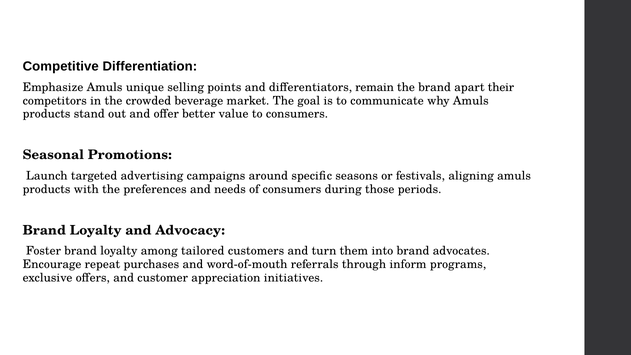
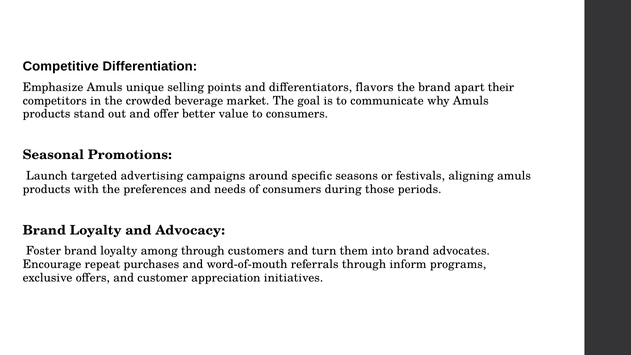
remain: remain -> flavors (375, 87)
among tailored: tailored -> through (203, 251)
